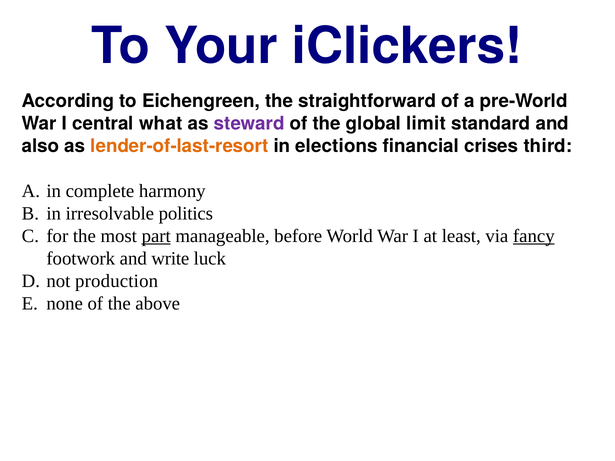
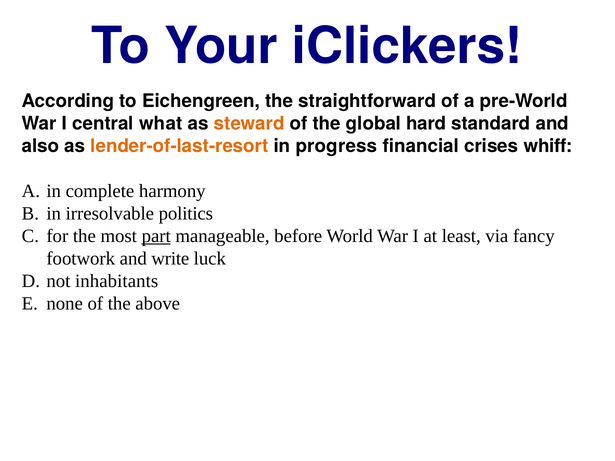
steward colour: purple -> orange (249, 123)
limit: limit -> hard (426, 123)
elections: elections -> progress (336, 146)
third: third -> whiff (548, 146)
fancy underline: present -> none (534, 236)
production: production -> inhabitants (117, 281)
